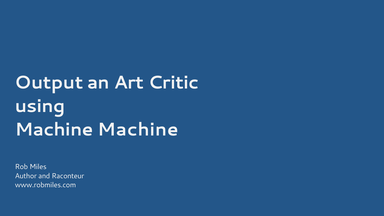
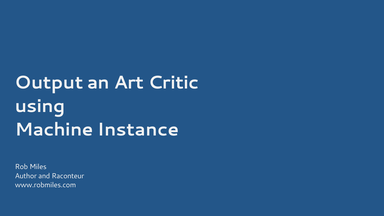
Machine Machine: Machine -> Instance (138, 130)
